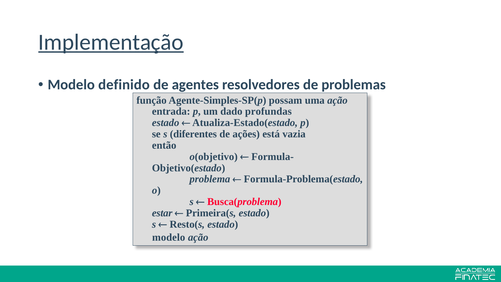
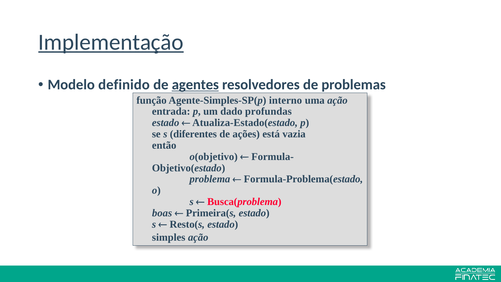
agentes underline: none -> present (195, 85)
possam: possam -> interno (285, 100)
estar: estar -> boas (162, 213)
modelo: modelo -> simples (169, 237)
